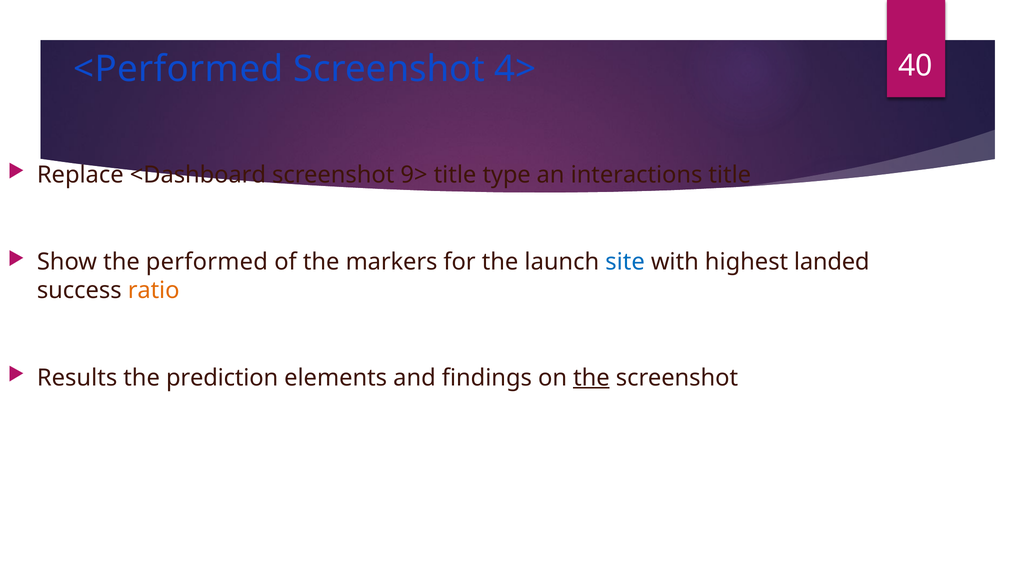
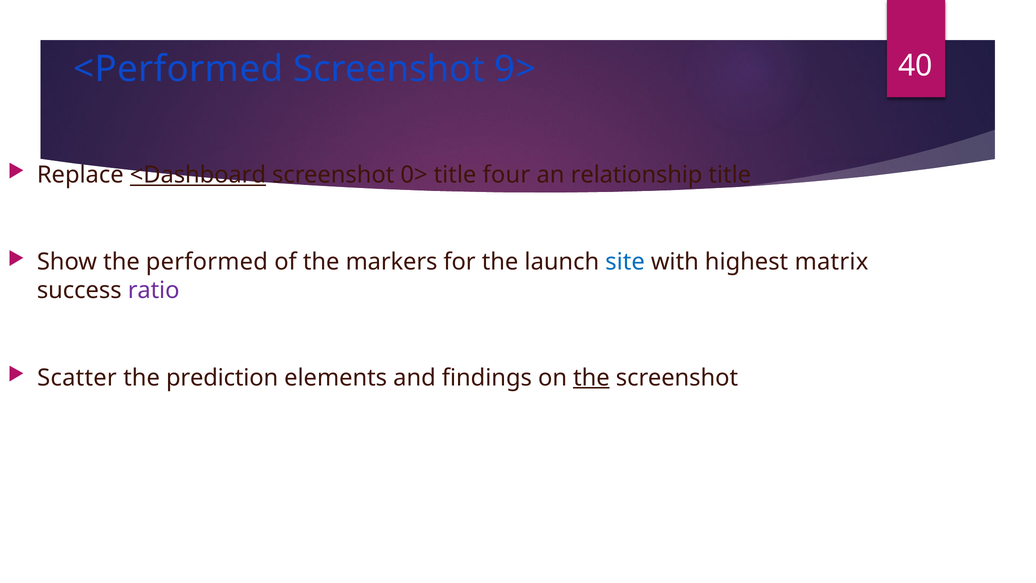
4>: 4> -> 9> (515, 69)
<Dashboard underline: none -> present (198, 175)
9>: 9> -> 0> (414, 175)
type: type -> four (506, 175)
interactions: interactions -> relationship (637, 175)
landed: landed -> matrix (832, 262)
ratio colour: orange -> purple (154, 290)
Results: Results -> Scatter (77, 378)
